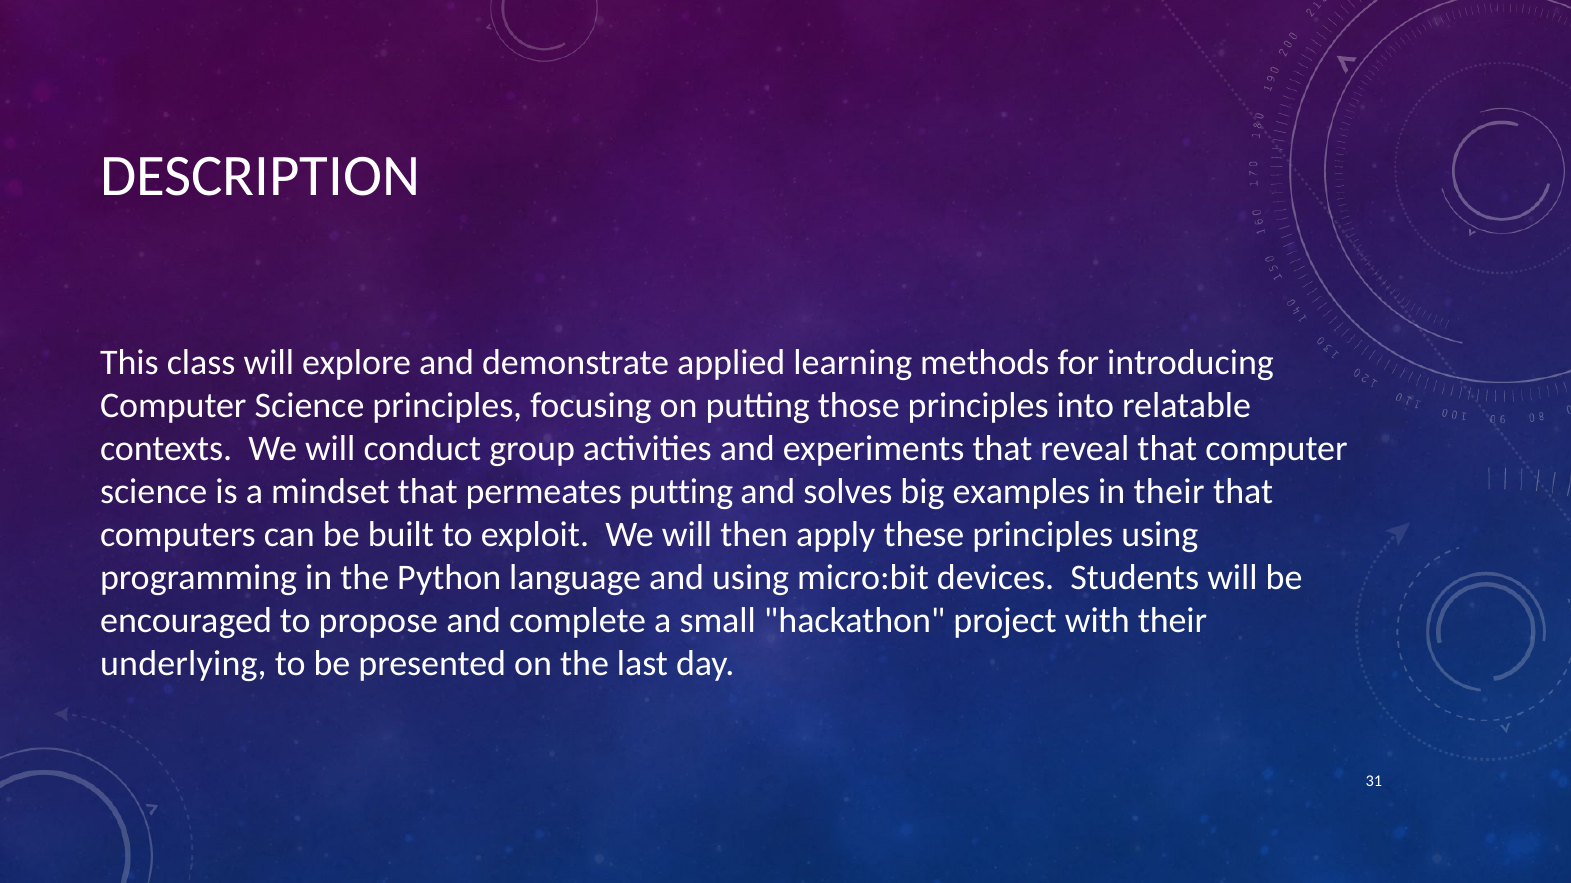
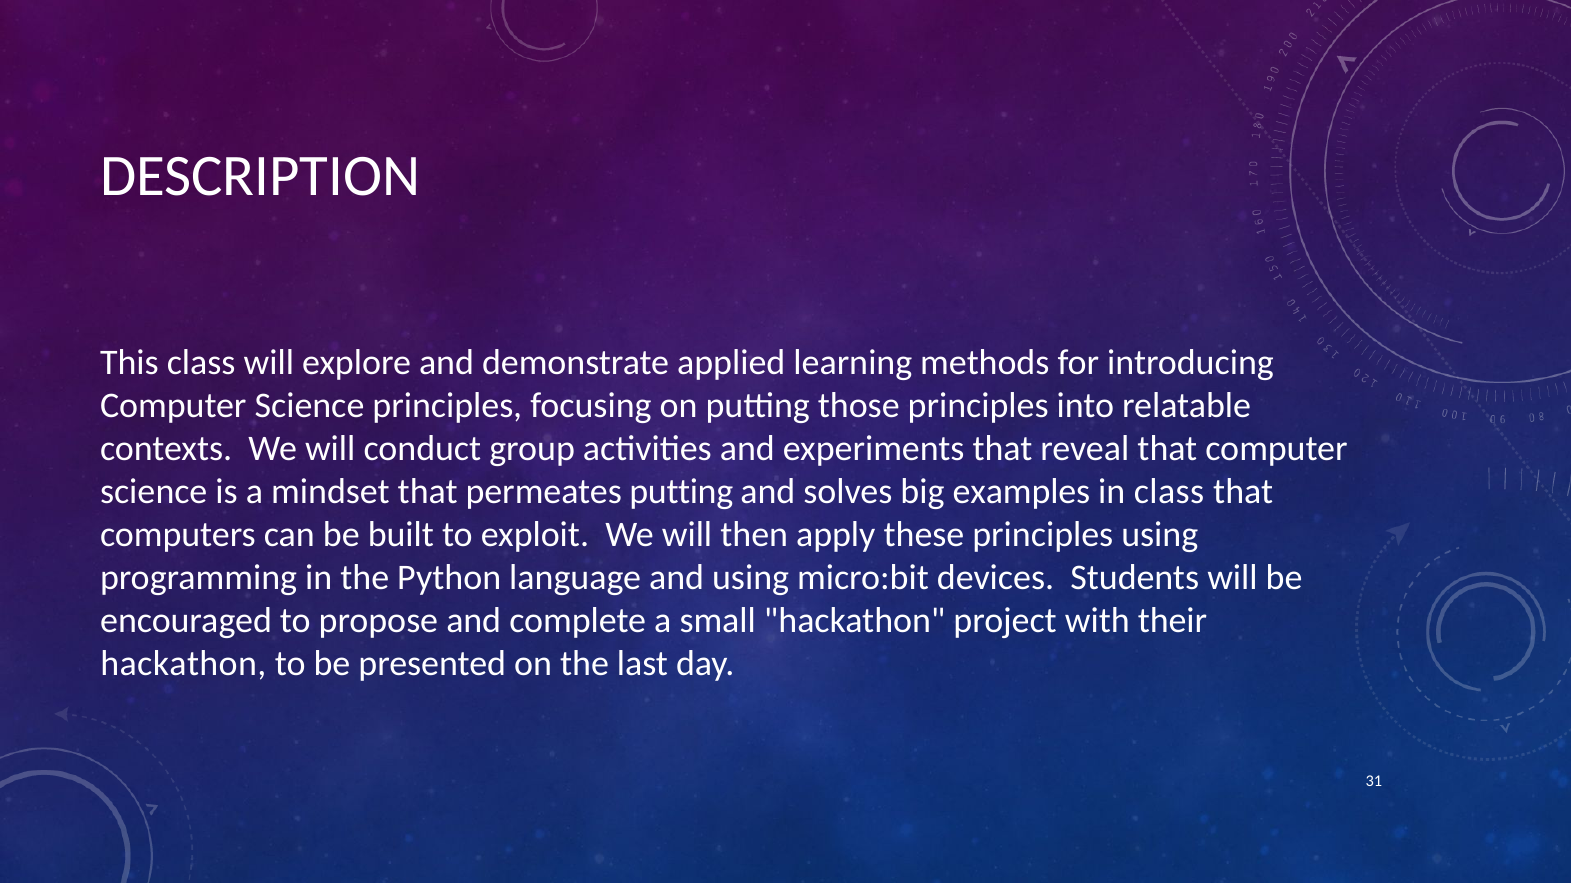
in their: their -> class (1169, 492)
underlying: underlying -> hackathon (183, 665)
